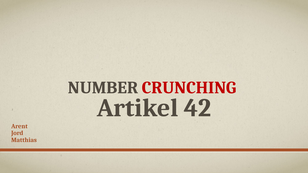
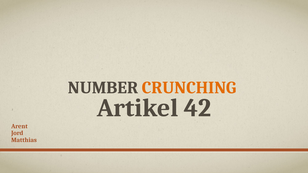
CRUNCHING colour: red -> orange (189, 88)
